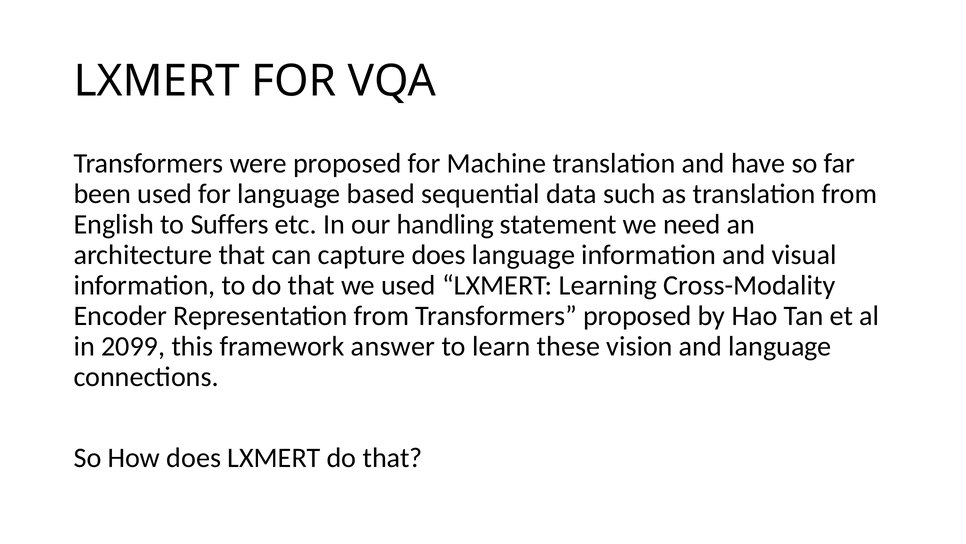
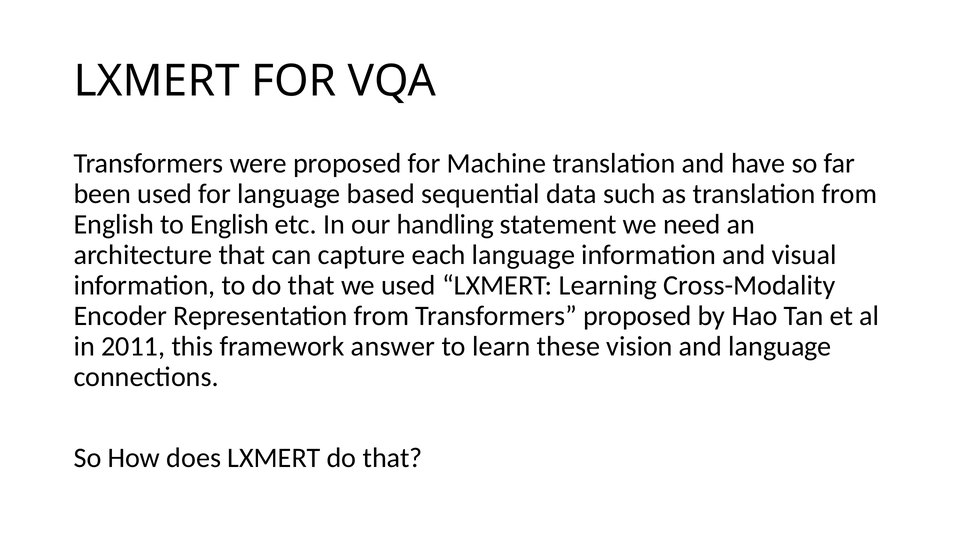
to Suffers: Suffers -> English (230, 224)
capture does: does -> each (439, 255)
2099: 2099 -> 2011 (133, 346)
